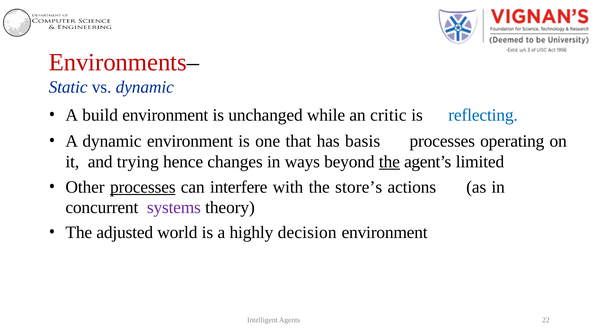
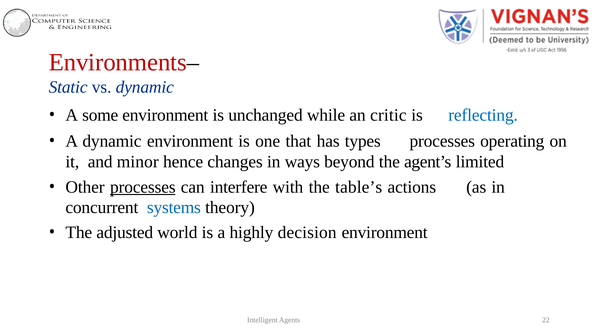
build: build -> some (100, 115)
basis: basis -> types (363, 141)
trying: trying -> minor (138, 161)
the underline: present -> none (389, 161)
store’s: store’s -> table’s (359, 187)
systems colour: purple -> blue (174, 207)
